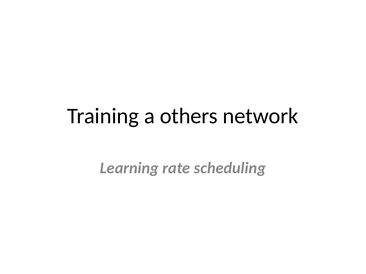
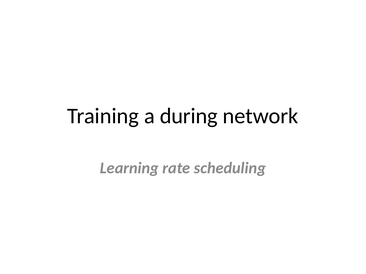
others: others -> during (189, 116)
